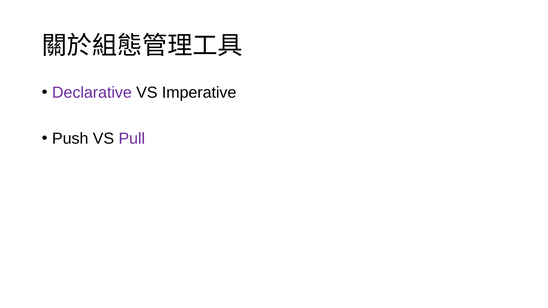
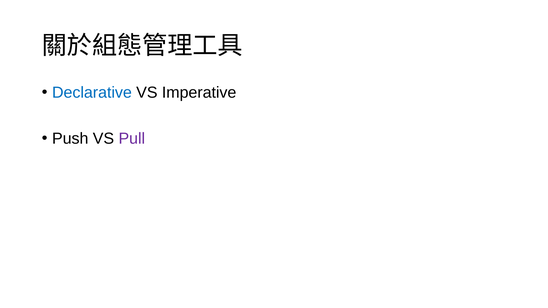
Declarative colour: purple -> blue (92, 93)
